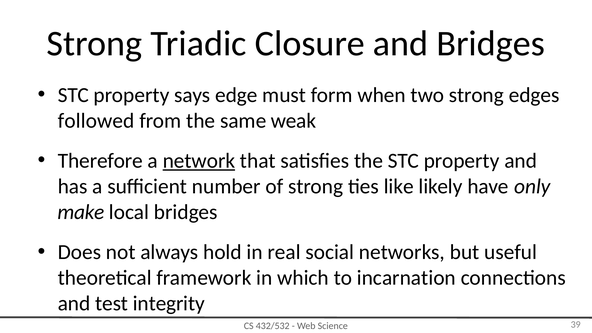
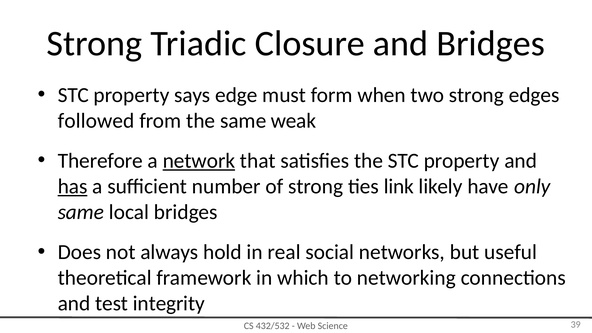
has underline: none -> present (73, 186)
like: like -> link (399, 186)
make: make -> same (81, 212)
incarnation: incarnation -> networking (406, 278)
